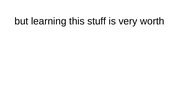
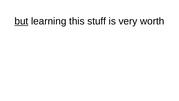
but underline: none -> present (21, 21)
